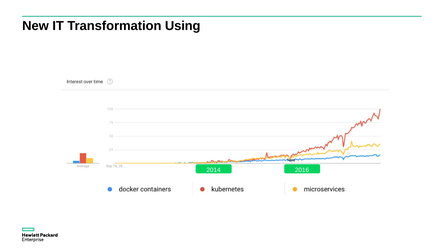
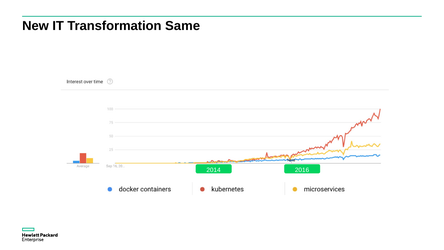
Using: Using -> Same (183, 26)
